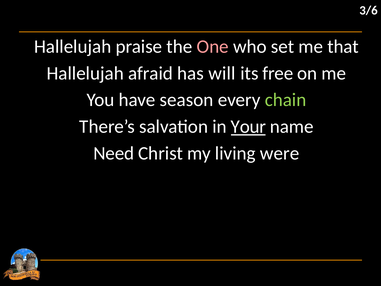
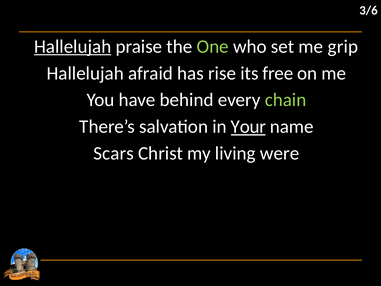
Hallelujah underline: none -> present (73, 47)
One colour: pink -> light green (213, 47)
that: that -> grip (343, 47)
will: will -> rise (222, 73)
season: season -> behind (187, 100)
Need: Need -> Scars (114, 153)
